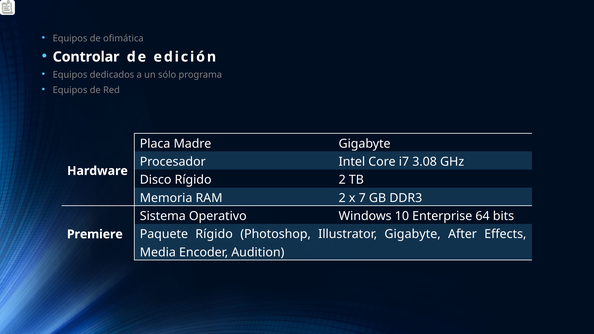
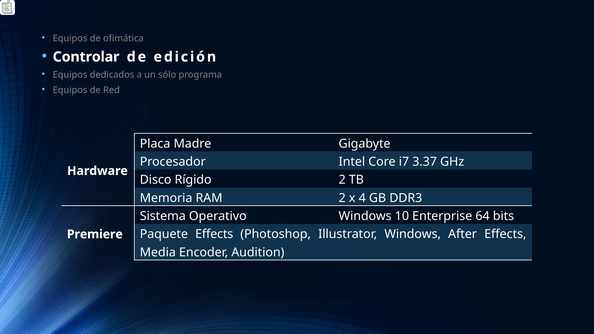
3.08: 3.08 -> 3.37 (425, 162)
7: 7 -> 4 (362, 198)
Paquete Rígido: Rígido -> Effects (214, 234)
Illustrator Gigabyte: Gigabyte -> Windows (413, 234)
